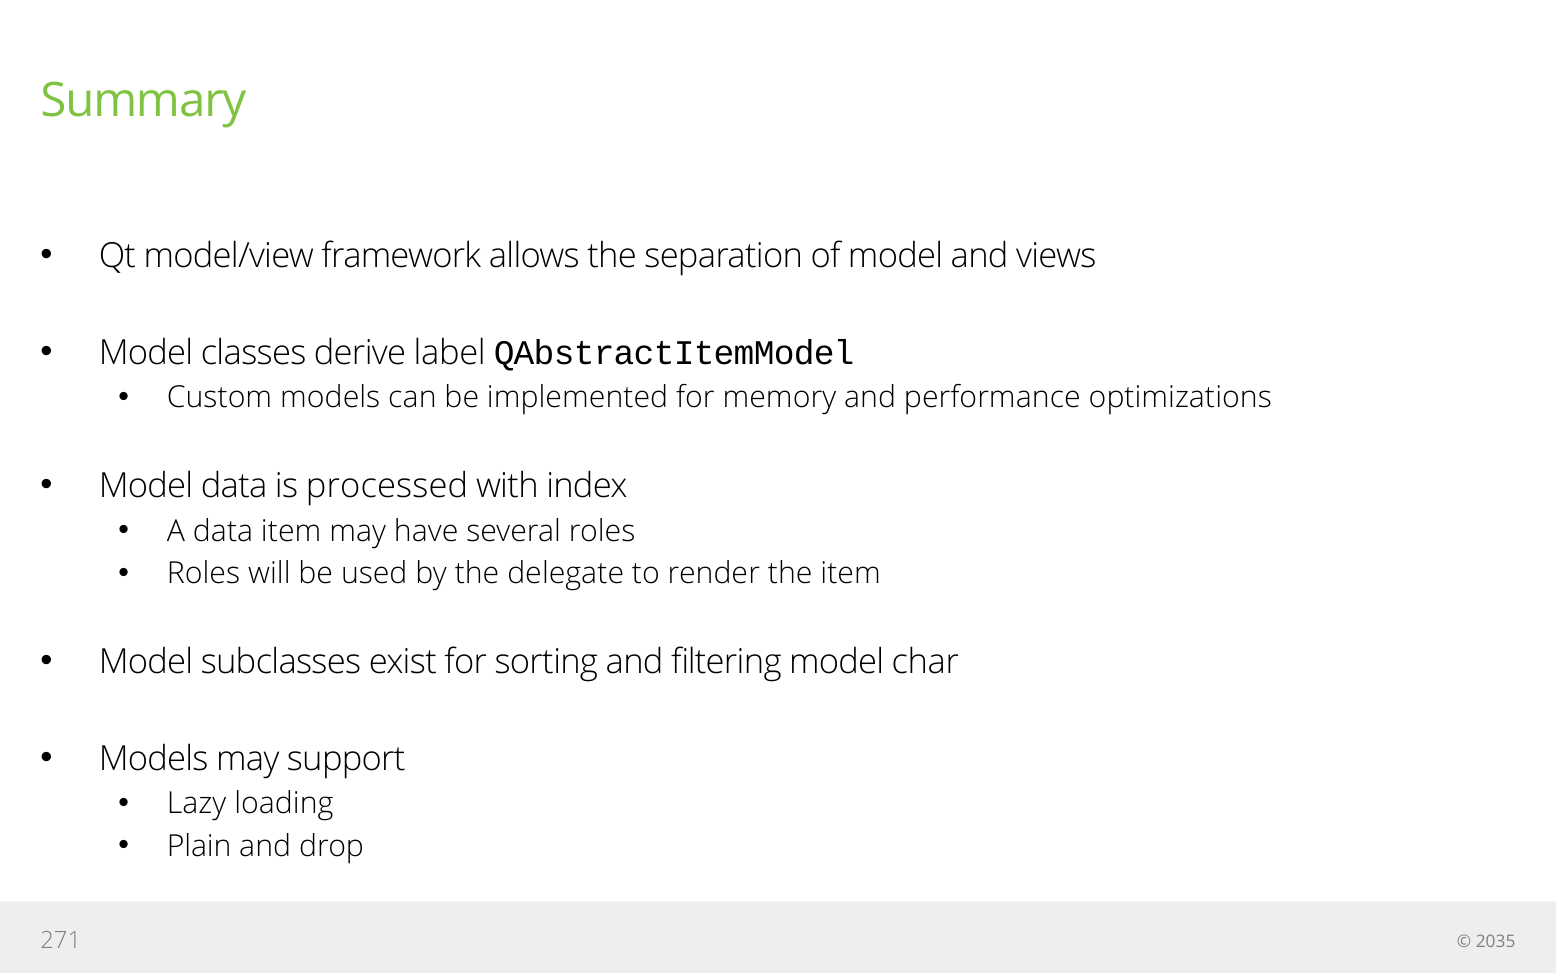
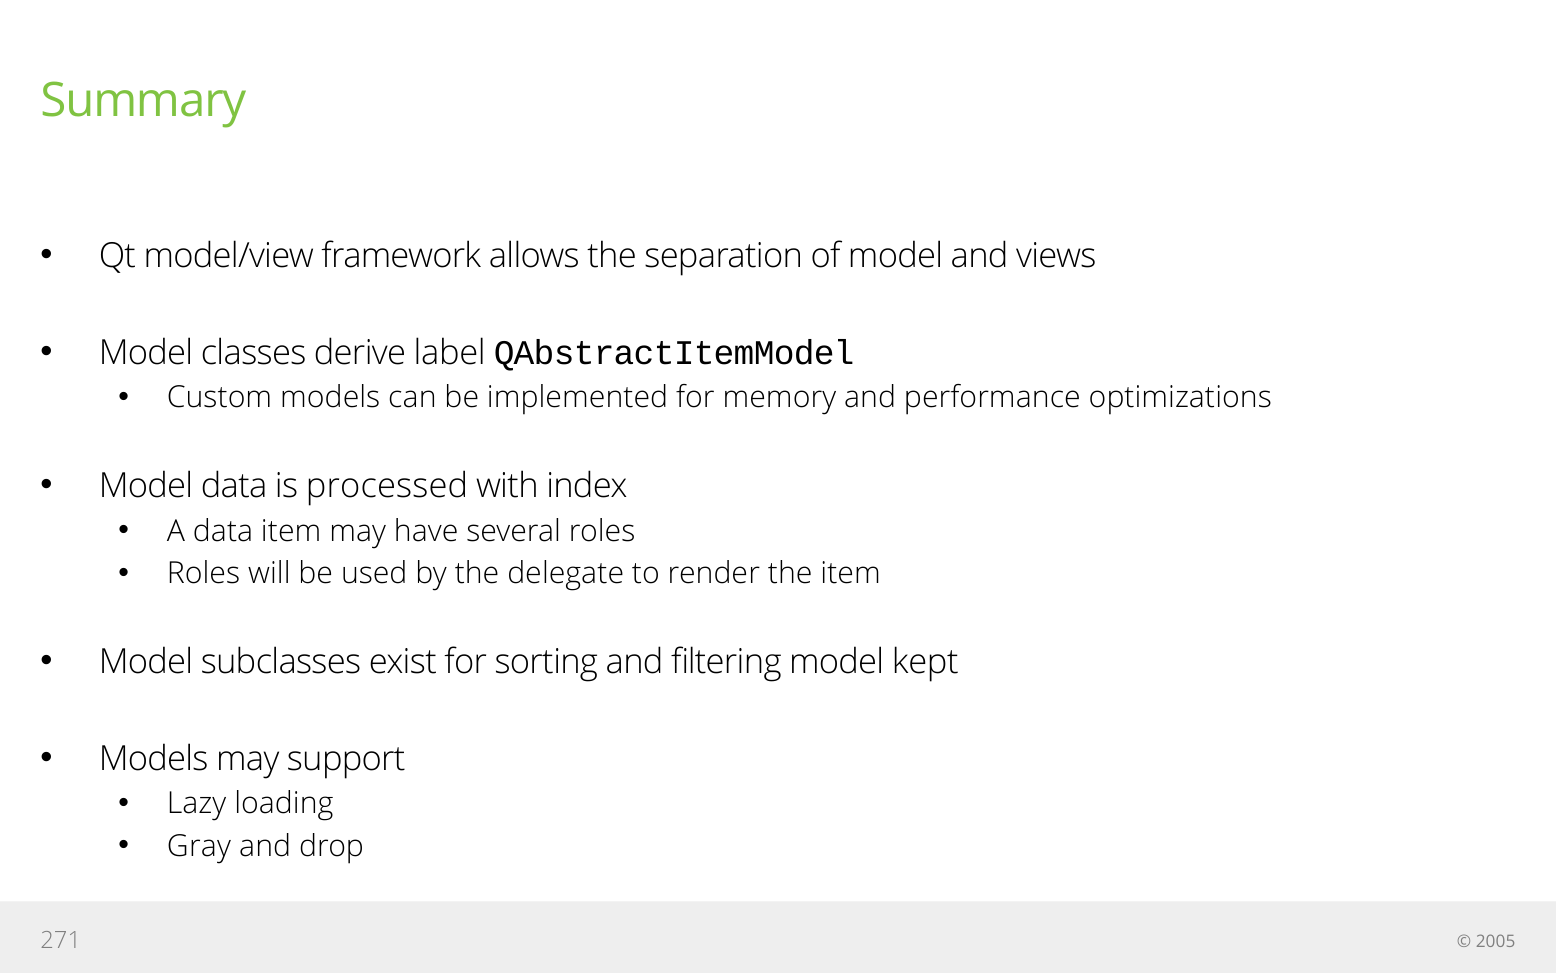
char: char -> kept (925, 662)
Plain: Plain -> Gray (199, 846)
2035: 2035 -> 2005 (1496, 941)
